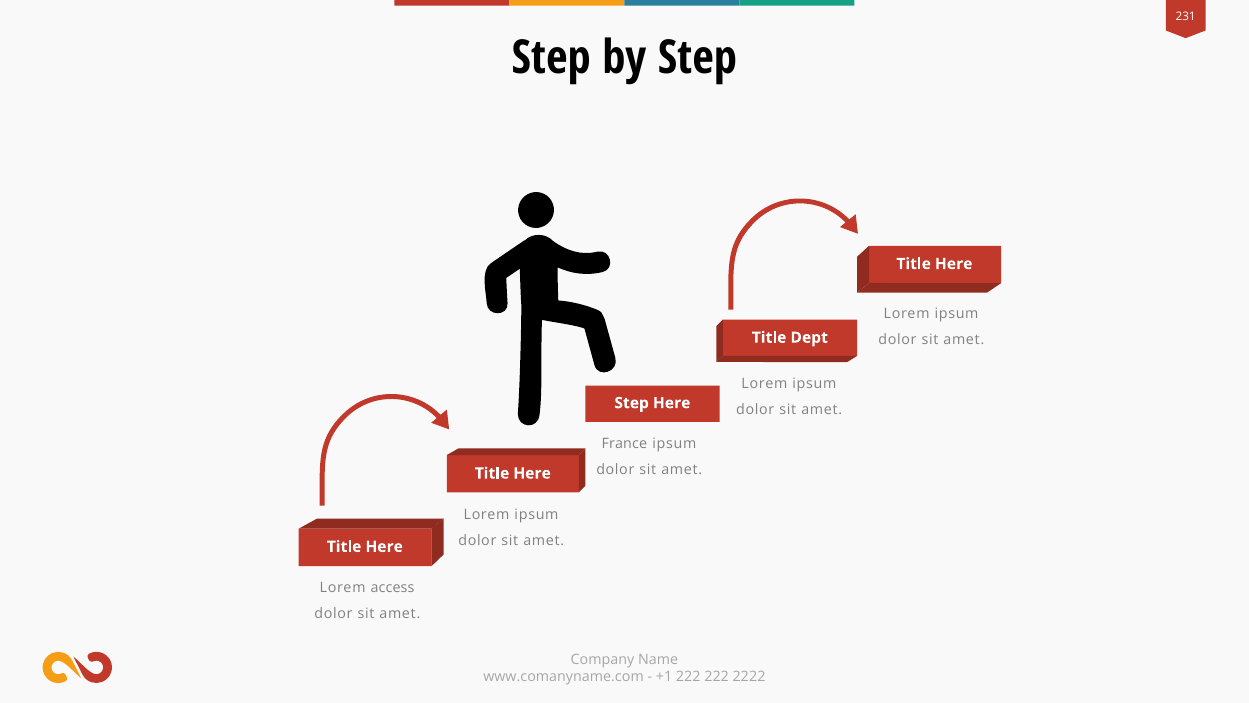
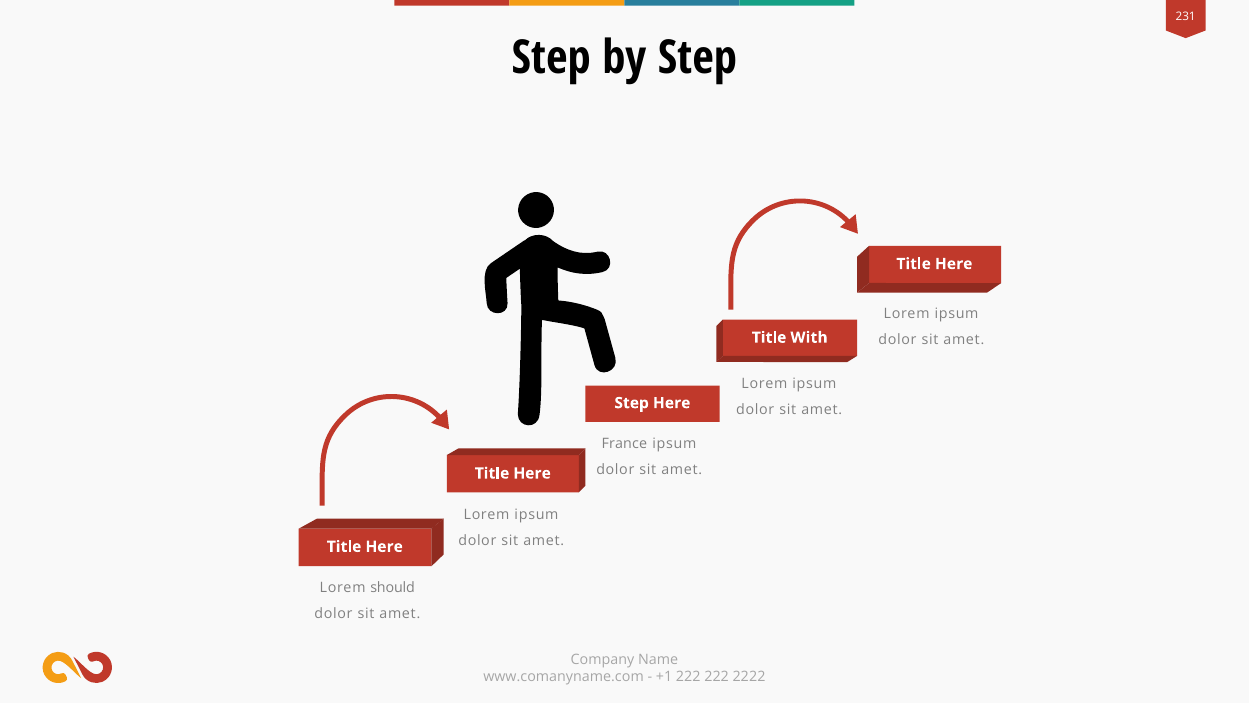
Dept: Dept -> With (809, 337)
access: access -> should (393, 587)
